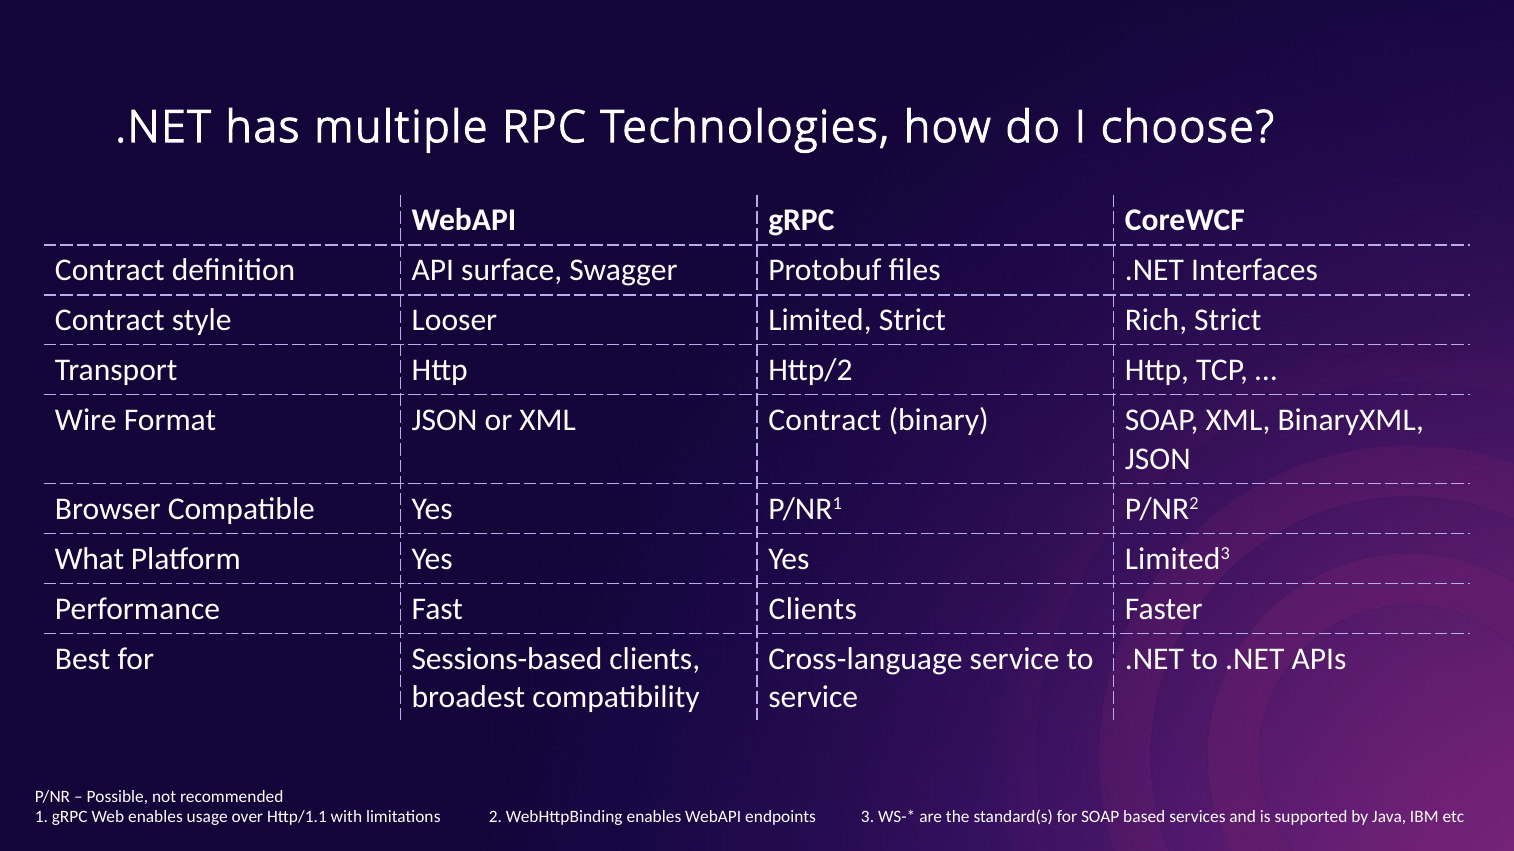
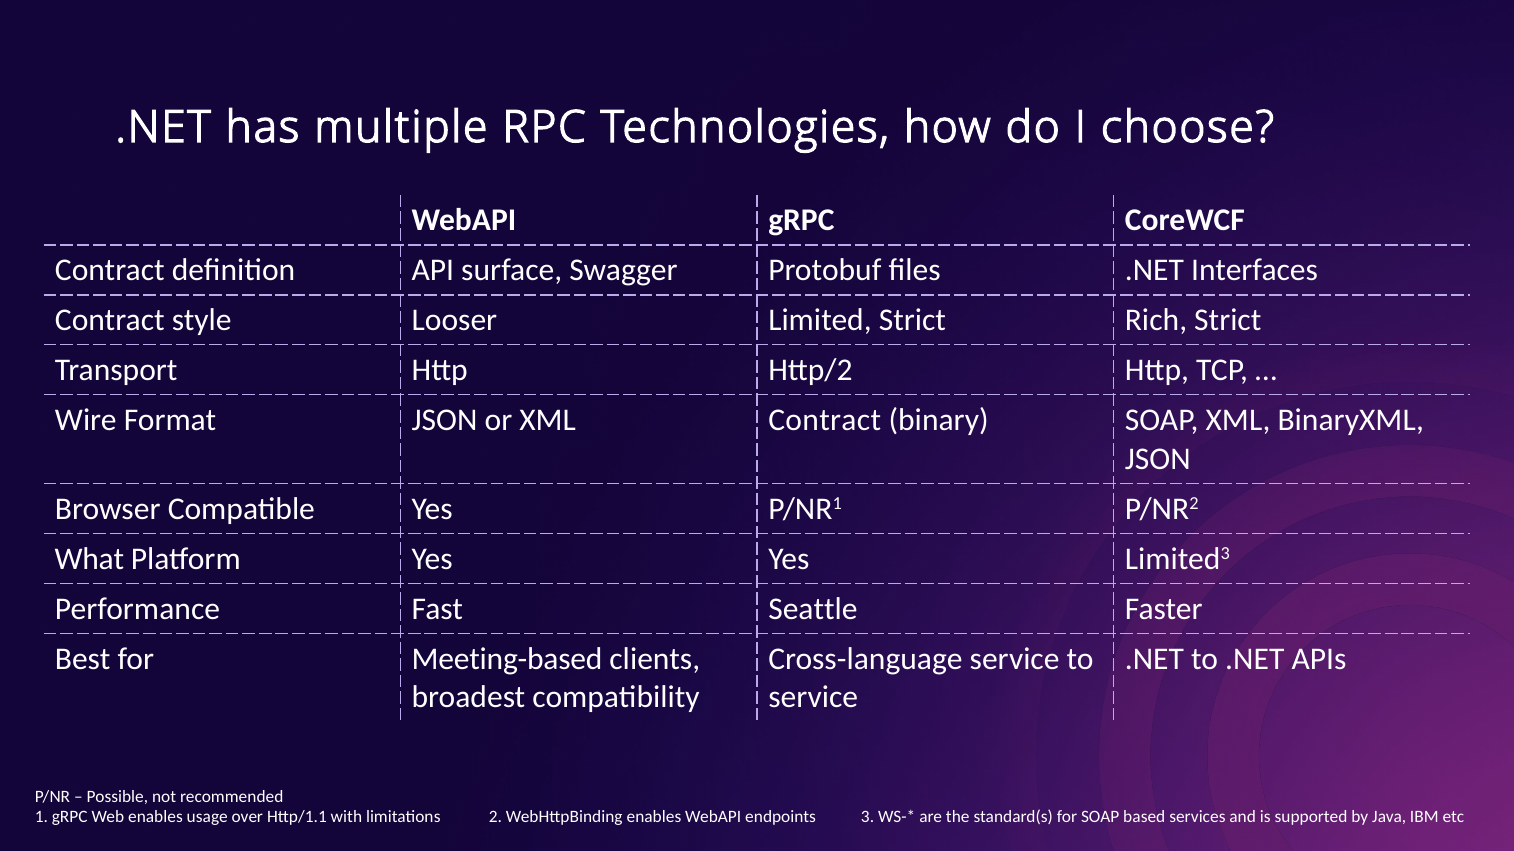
Fast Clients: Clients -> Seattle (813, 609)
Sessions-based: Sessions-based -> Meeting-based (507, 659)
